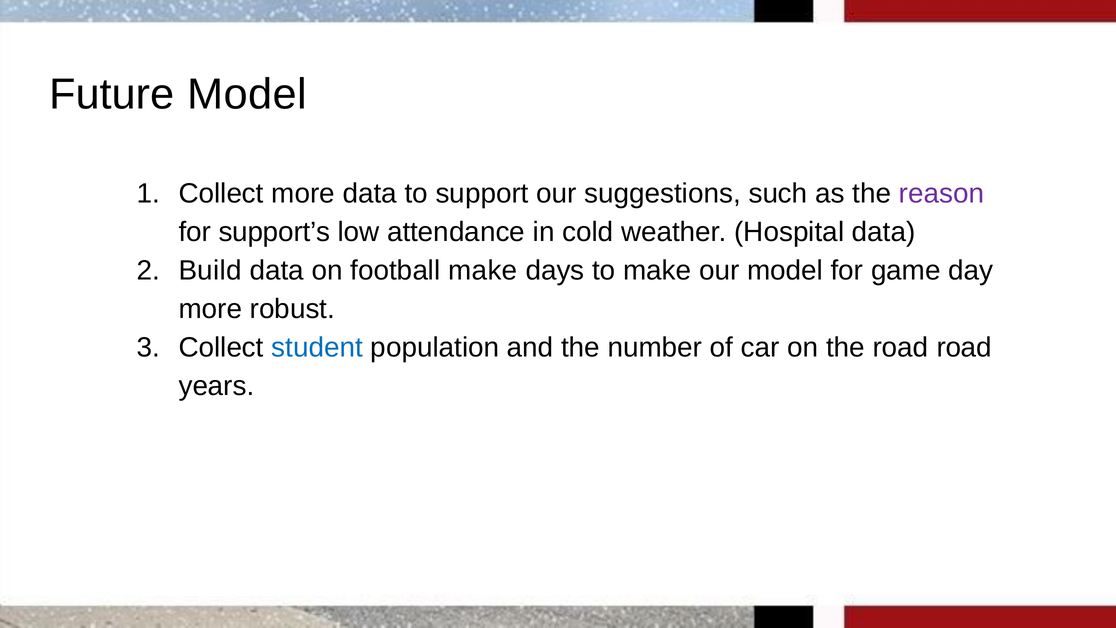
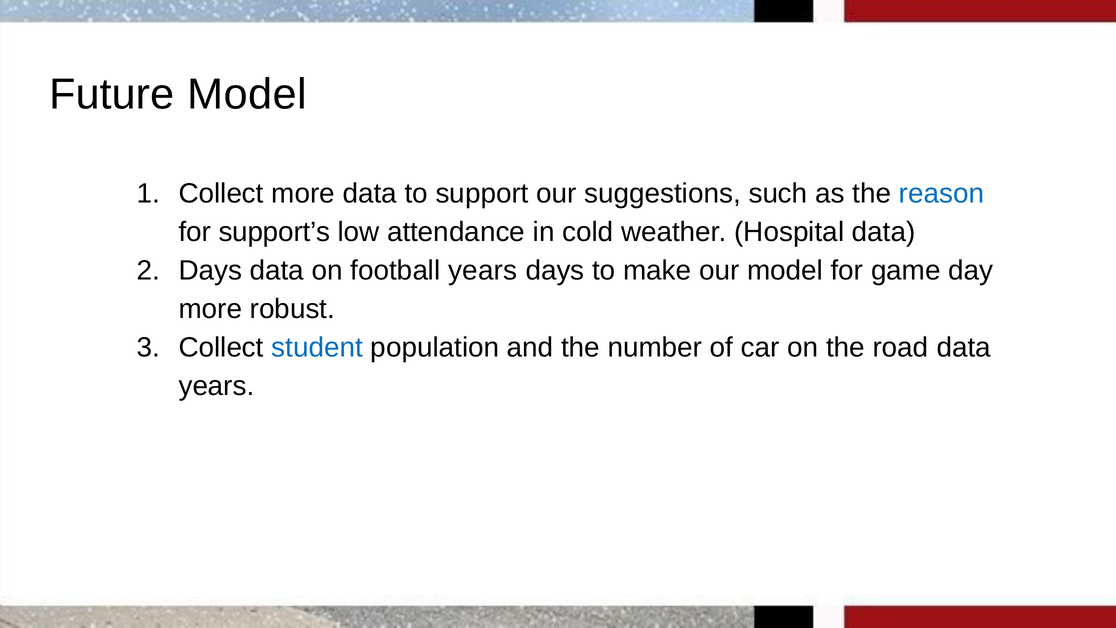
reason colour: purple -> blue (941, 193)
Build: Build -> Days (210, 270)
football make: make -> years (483, 270)
road road: road -> data (964, 347)
